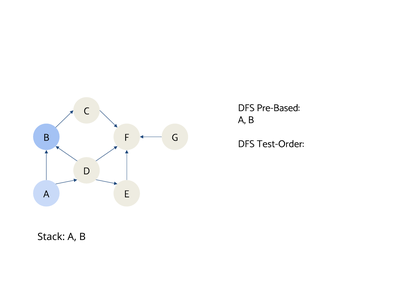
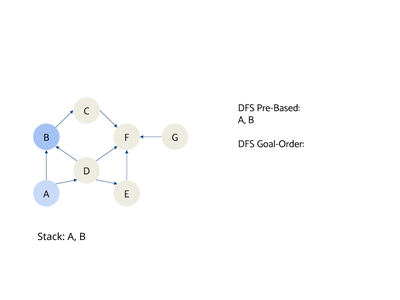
Test-Order: Test-Order -> Goal-Order (280, 144)
